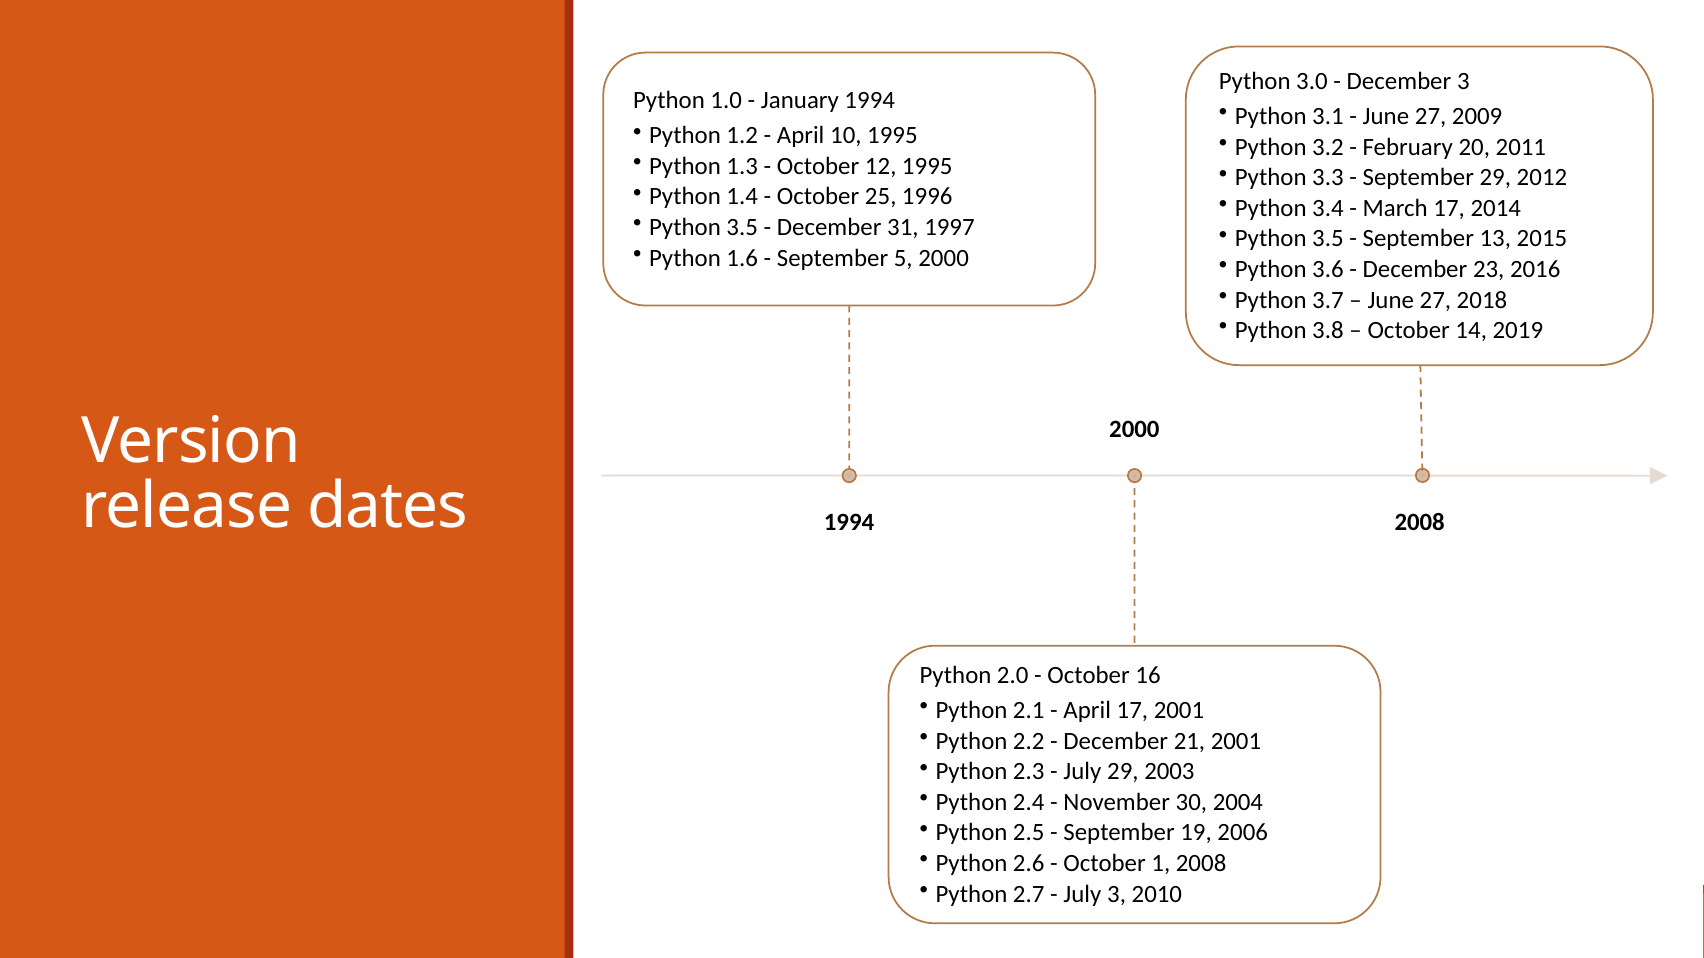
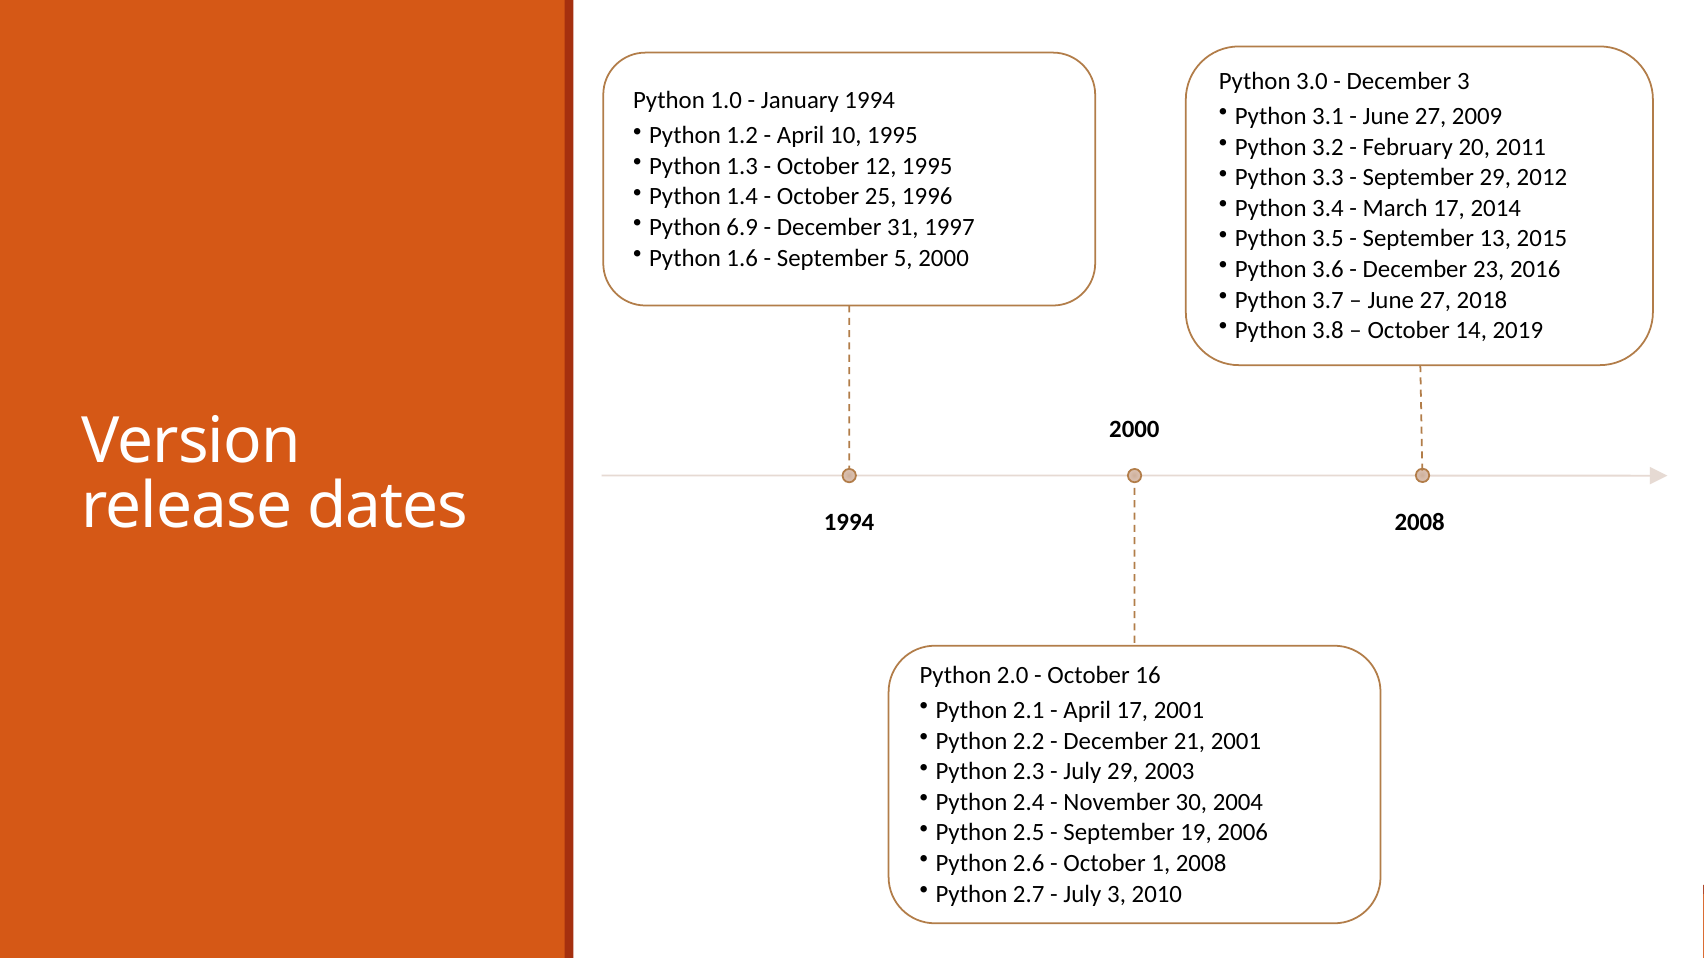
3.5: 3.5 -> 6.9 (742, 227)
